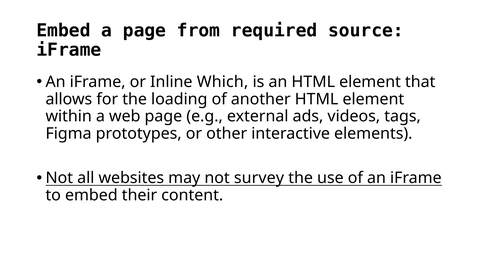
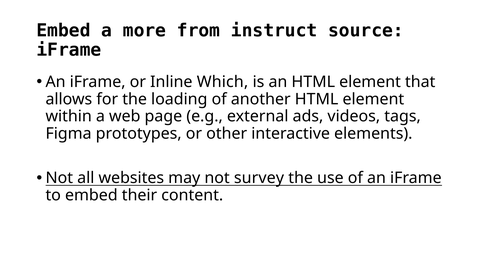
a page: page -> more (145, 31)
required: required -> instruct (274, 31)
